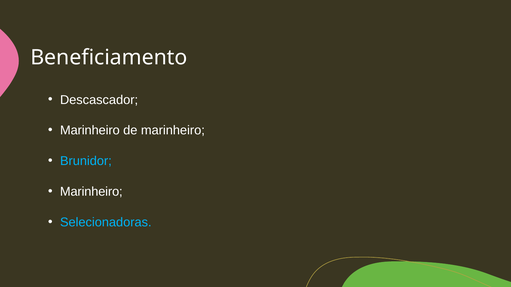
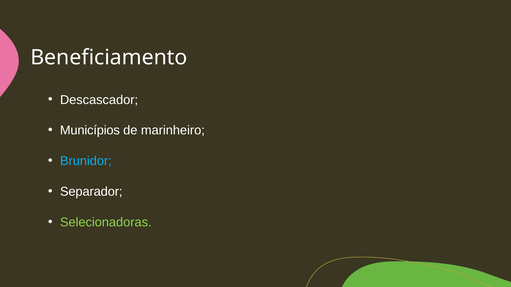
Marinheiro: Marinheiro -> Municípios (90, 131)
Marinheiro: Marinheiro -> Separador (91, 192)
Selecionadoras colour: light blue -> light green (106, 223)
